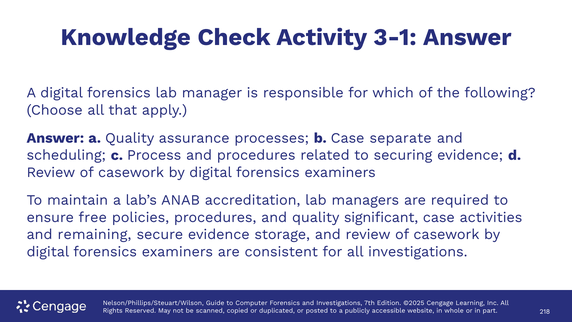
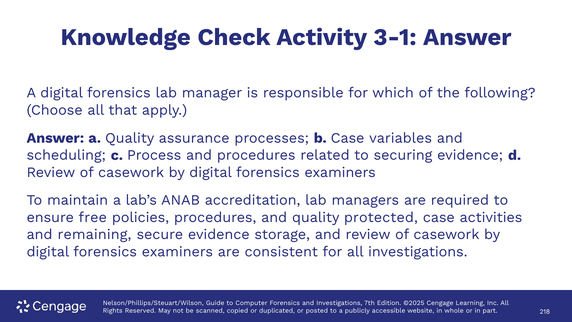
separate: separate -> variables (401, 138)
significant: significant -> protected (381, 217)
